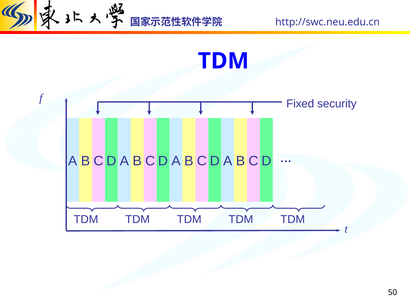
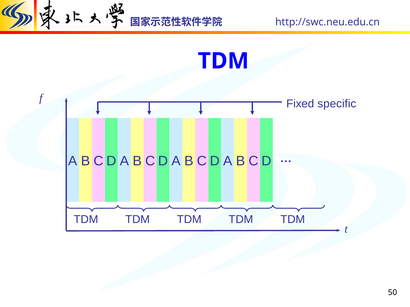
security: security -> specific (337, 104)
